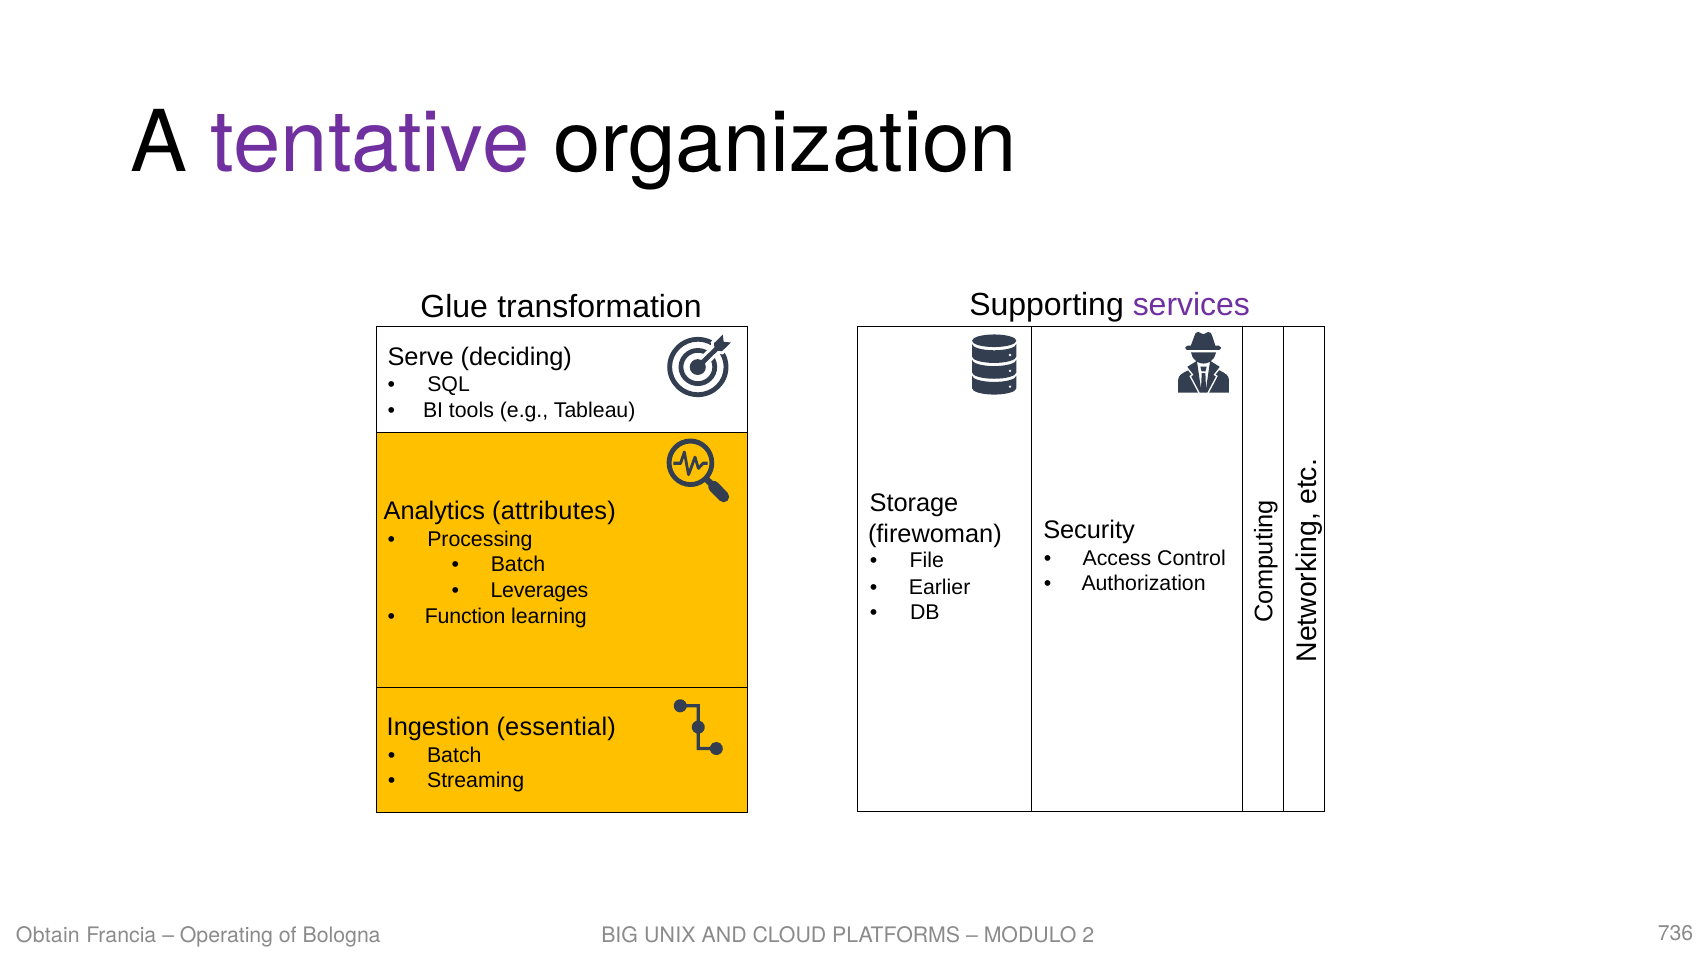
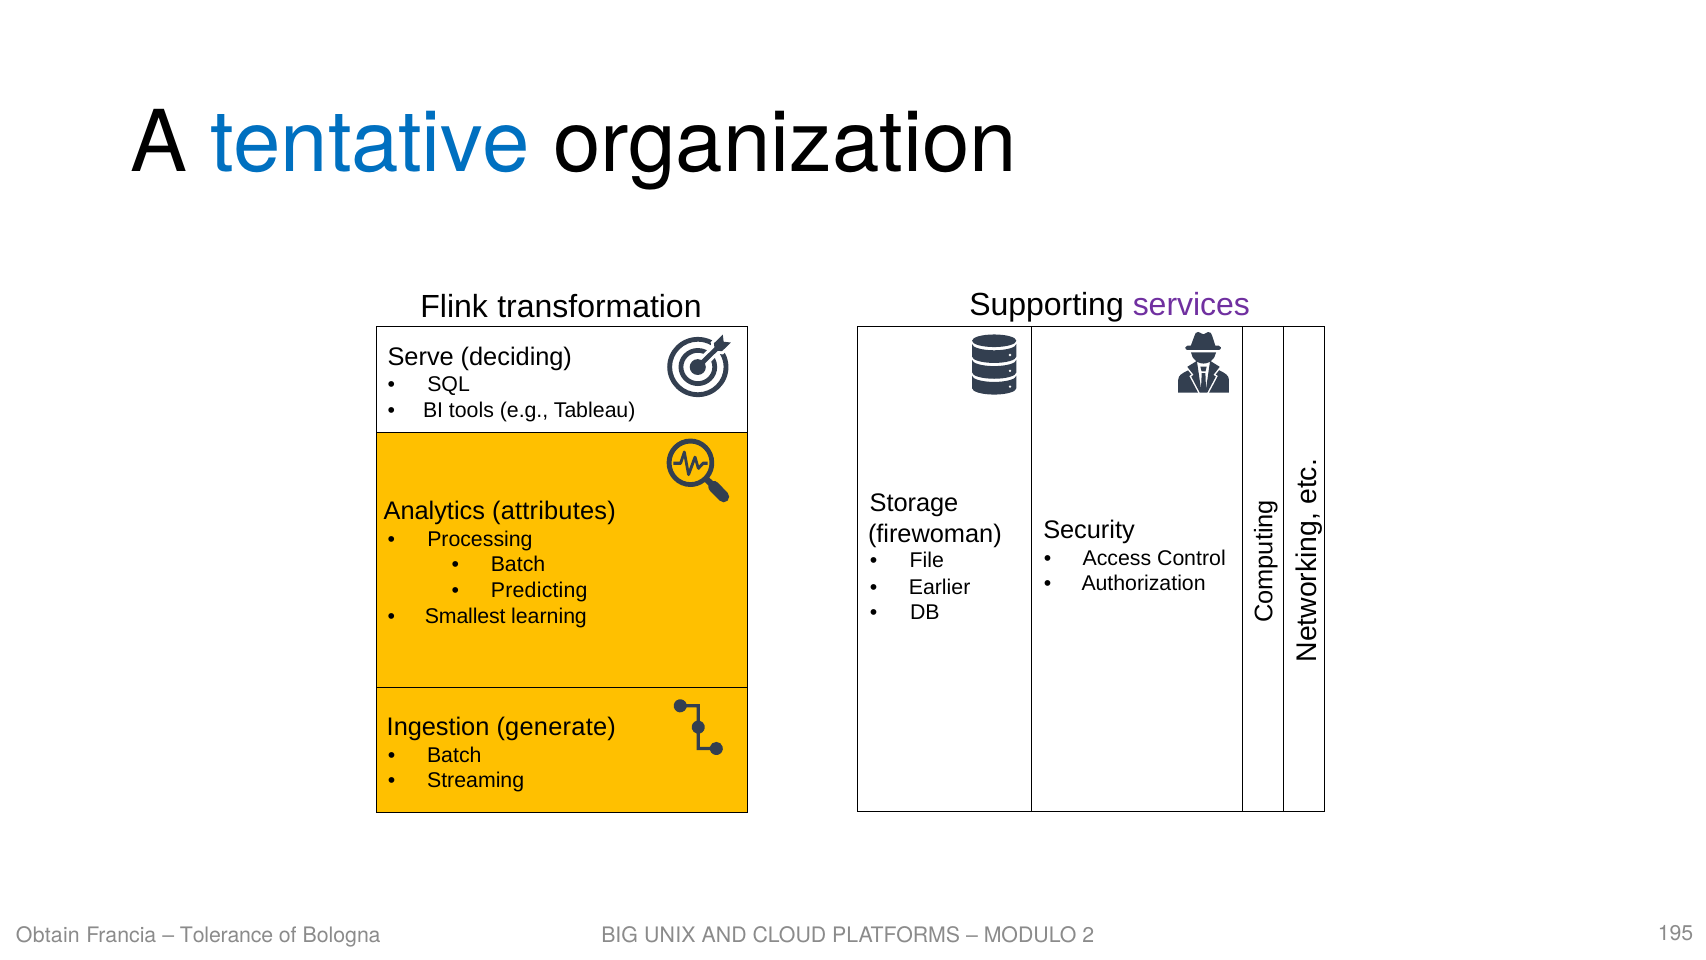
tentative colour: purple -> blue (370, 143)
Glue: Glue -> Flink (454, 306)
Leverages: Leverages -> Predicting (539, 590)
Function: Function -> Smallest (465, 616)
essential: essential -> generate (556, 727)
Operating: Operating -> Tolerance (227, 936)
736: 736 -> 195 (1676, 933)
